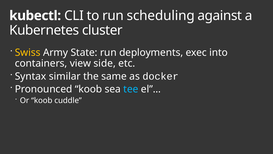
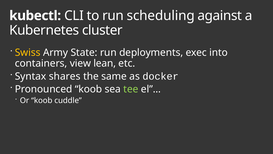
side: side -> lean (105, 63)
similar: similar -> shares (65, 76)
tee colour: light blue -> light green (131, 89)
